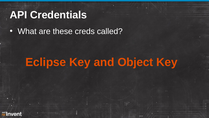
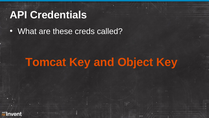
Eclipse: Eclipse -> Tomcat (46, 62)
